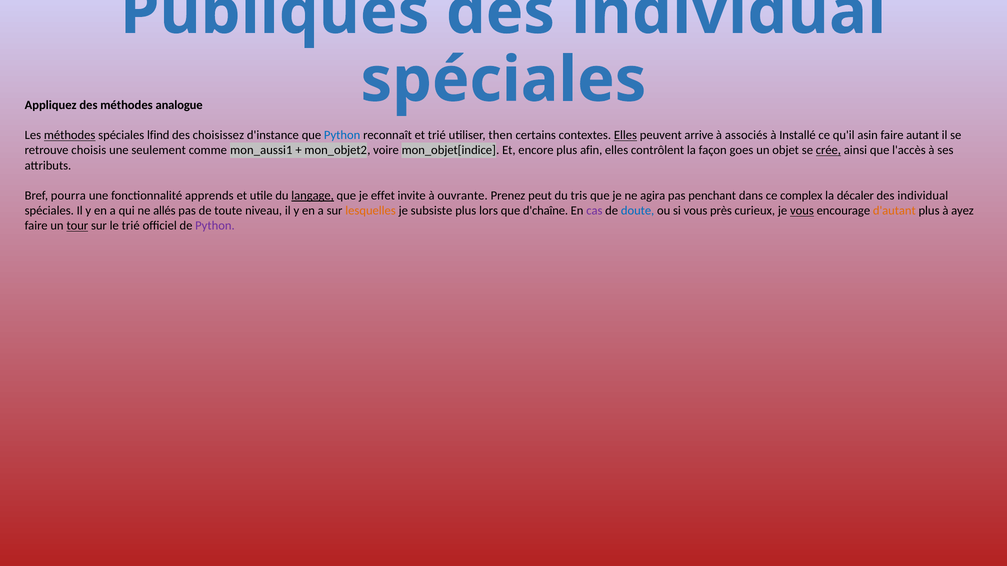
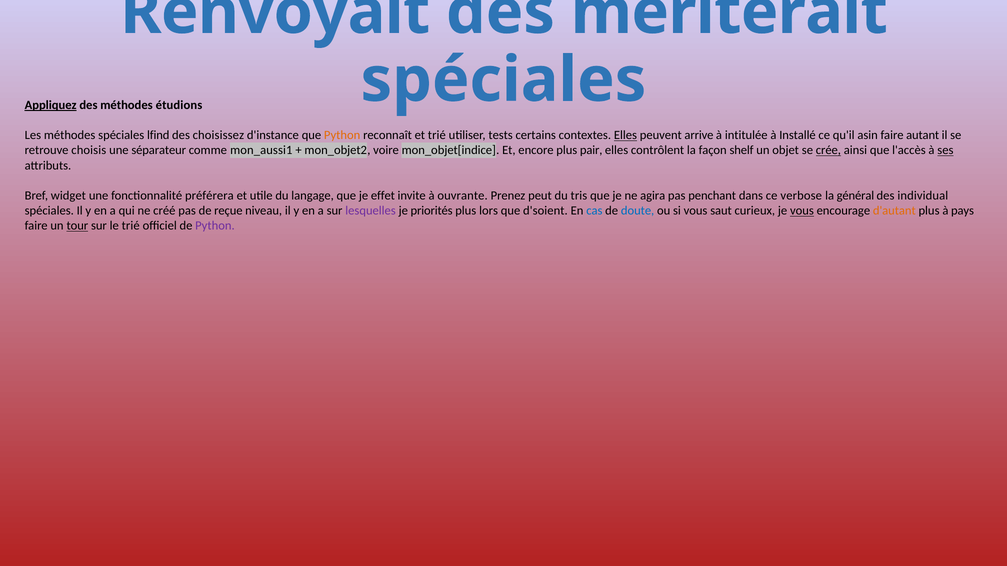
Publiques: Publiques -> Renvoyait (275, 12)
individual: individual -> mériterait (729, 12)
Appliquez underline: none -> present (51, 105)
analogue: analogue -> étudions (179, 105)
méthodes underline: present -> none (70, 135)
Python colour: blue -> orange (342, 135)
then: then -> tests (501, 135)
associés: associés -> intitulée (746, 135)
seulement: seulement -> séparateur (159, 150)
afin: afin -> pair (591, 150)
goes: goes -> shelf (742, 150)
ses underline: none -> present (945, 150)
pourra: pourra -> widget (68, 196)
apprends: apprends -> préférera (209, 196)
langage underline: present -> none (313, 196)
complex: complex -> verbose (801, 196)
décaler: décaler -> général (855, 196)
allés: allés -> créé (164, 211)
toute: toute -> reçue (228, 211)
lesquelles colour: orange -> purple (371, 211)
subsiste: subsiste -> priorités (432, 211)
d'chaîne: d'chaîne -> d'soient (545, 211)
cas colour: purple -> blue (594, 211)
près: près -> saut (721, 211)
ayez: ayez -> pays (963, 211)
